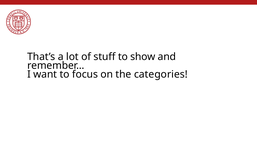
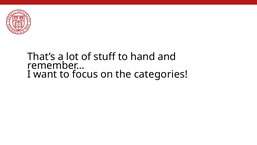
show: show -> hand (143, 57)
